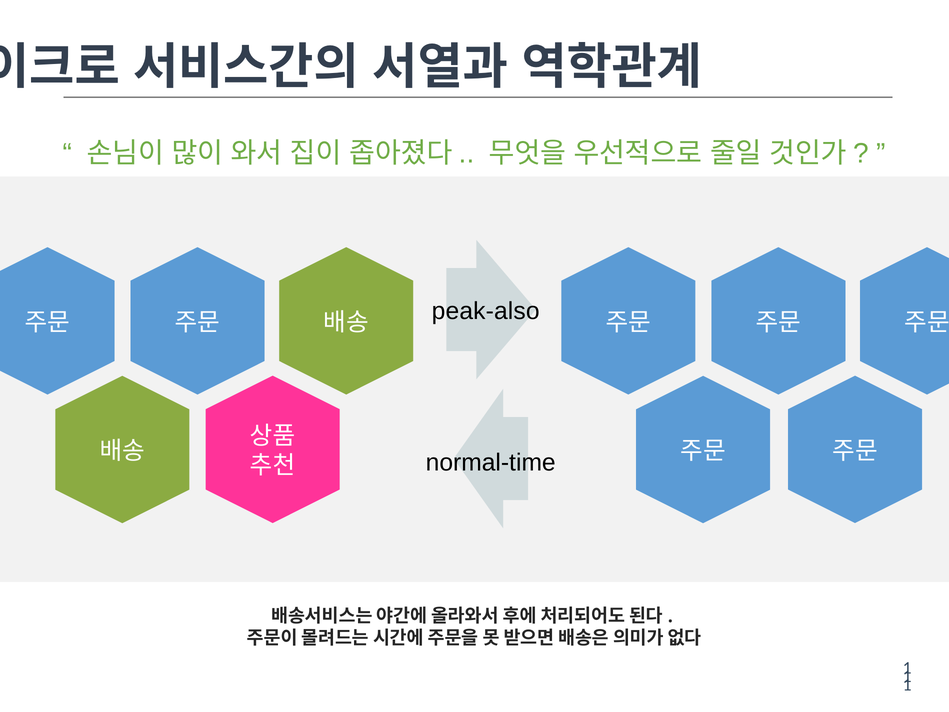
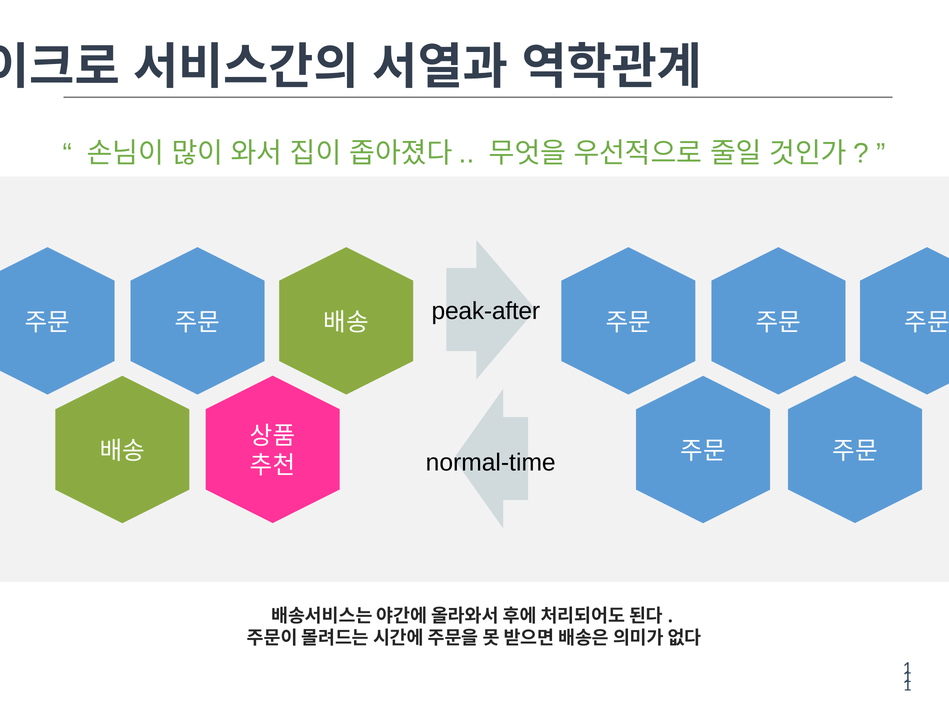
peak-also: peak-also -> peak-after (486, 311)
